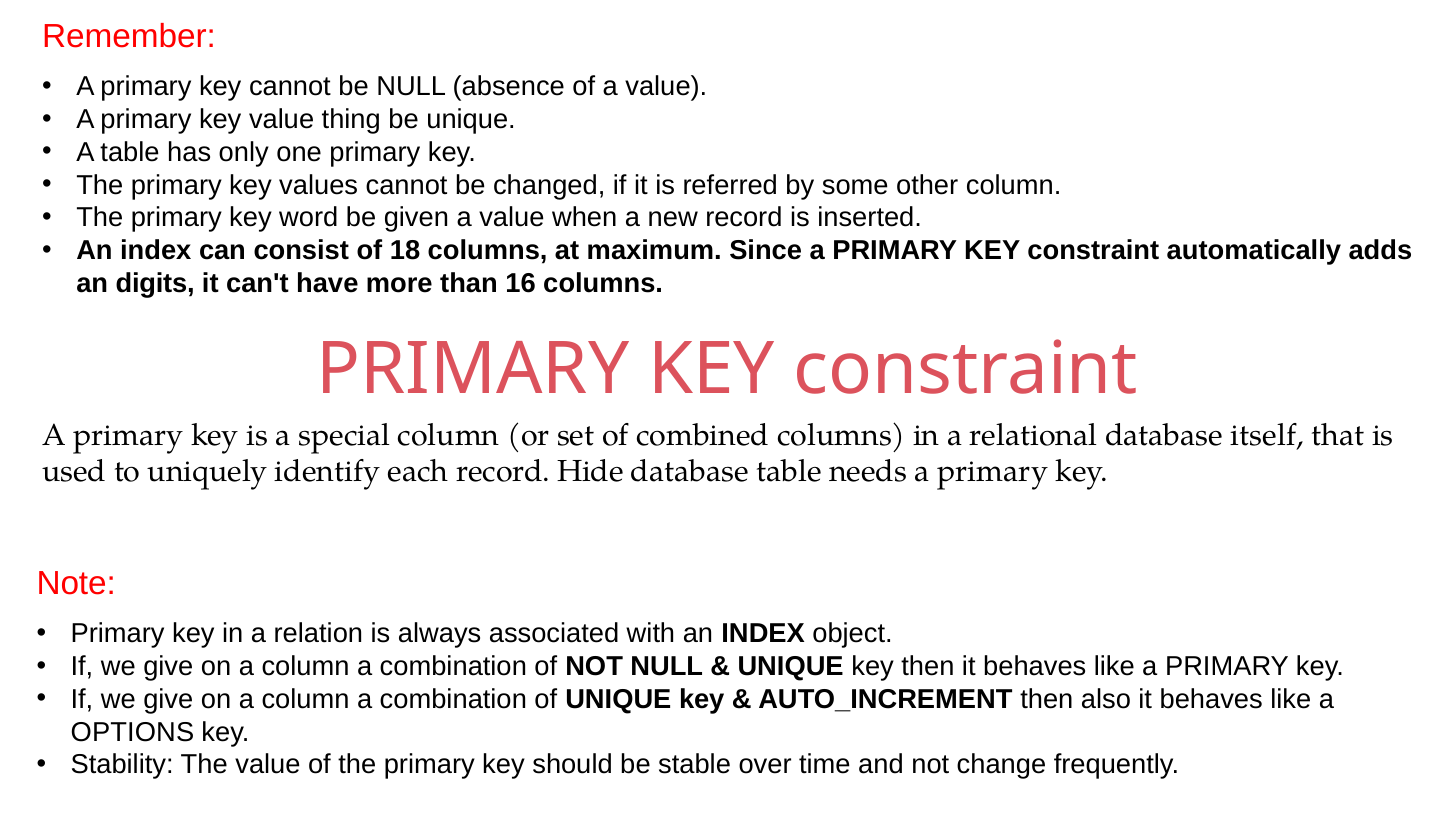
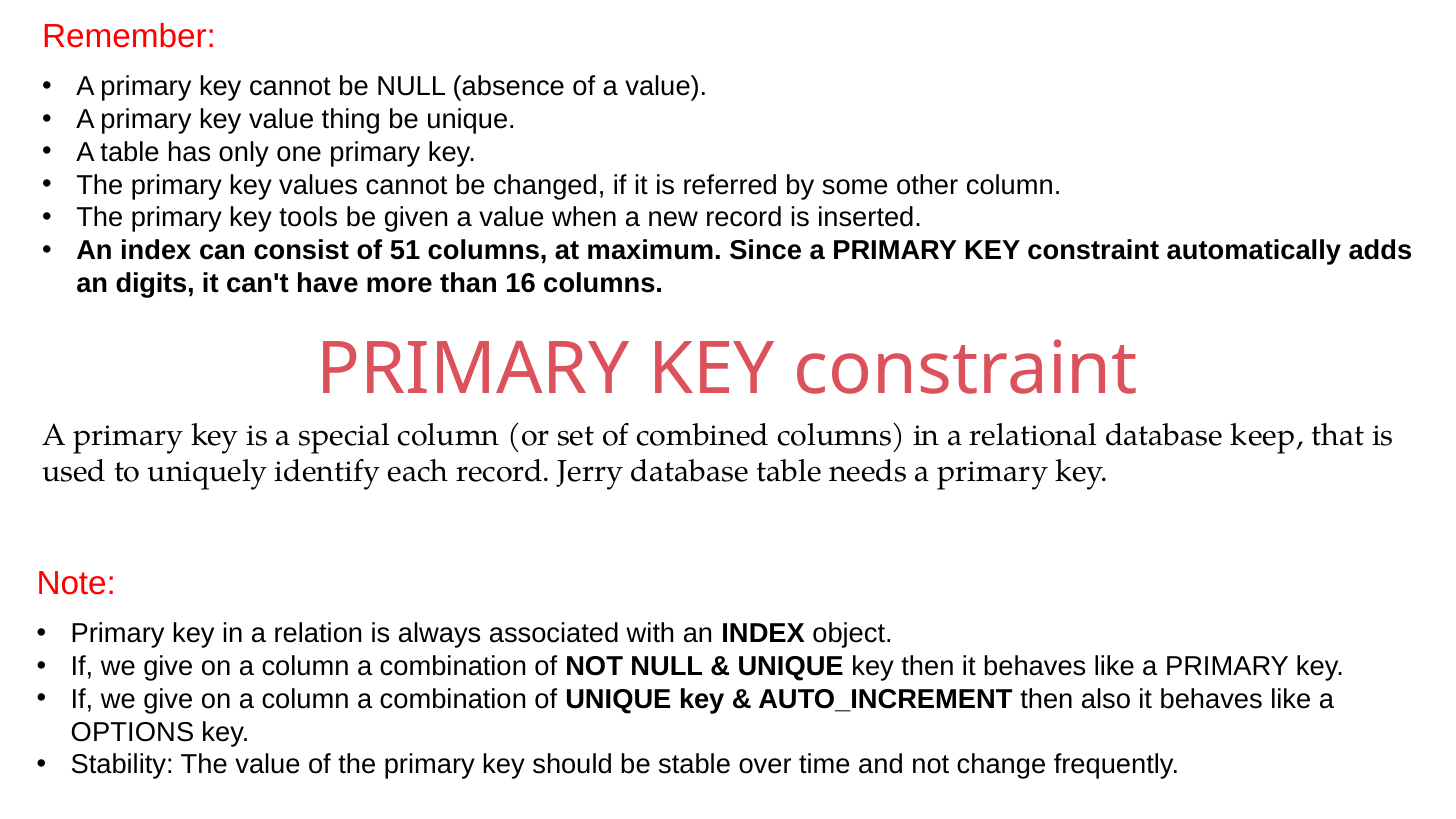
word: word -> tools (309, 218)
18: 18 -> 51 (405, 251)
itself: itself -> keep (1267, 435)
Hide: Hide -> Jerry (590, 472)
